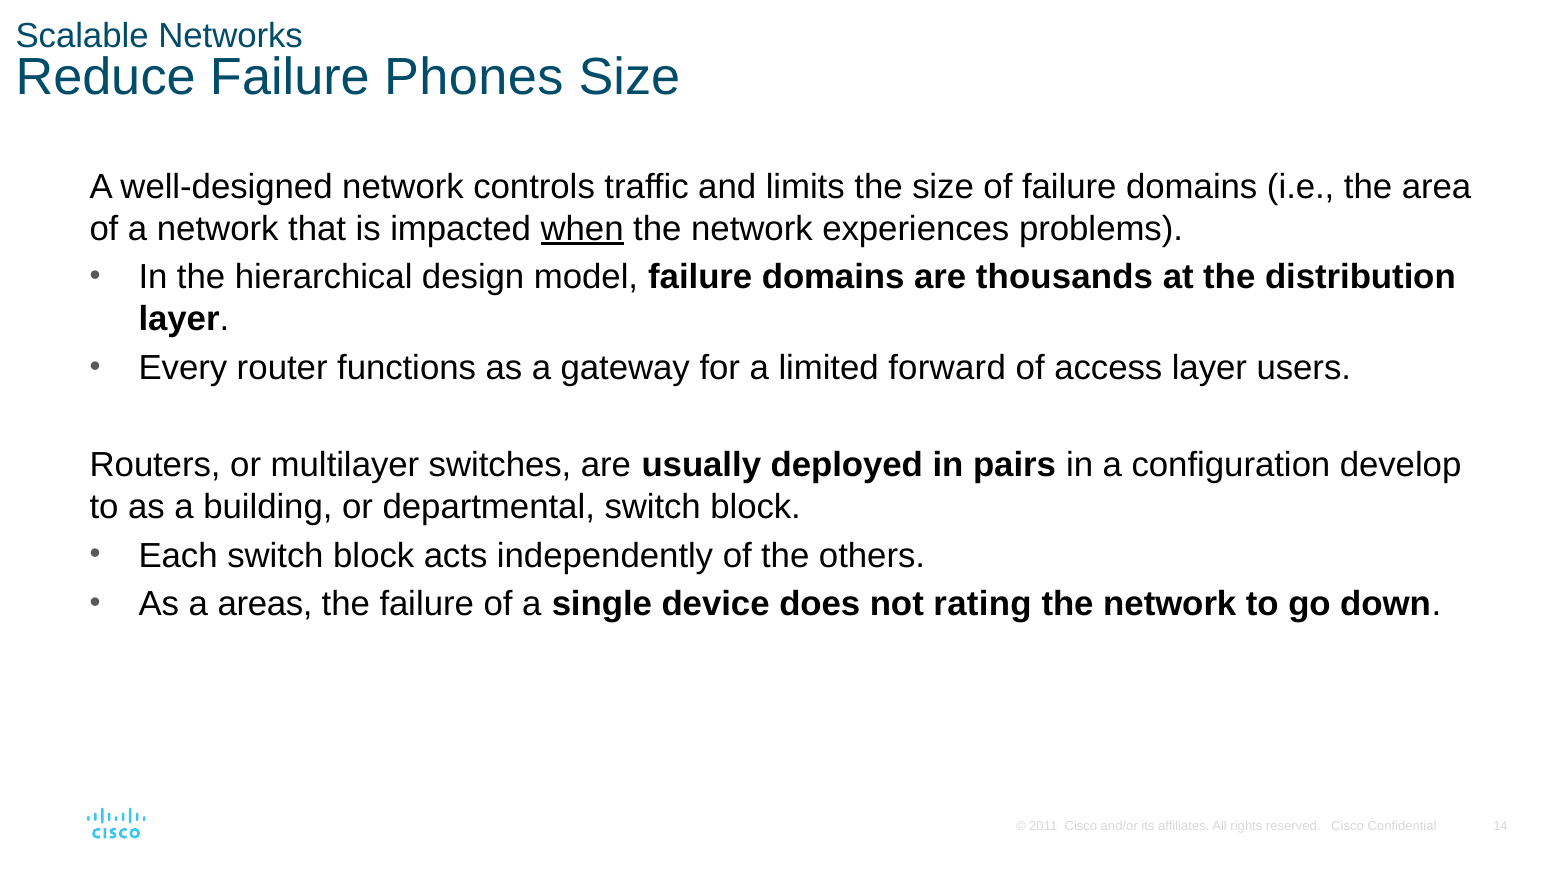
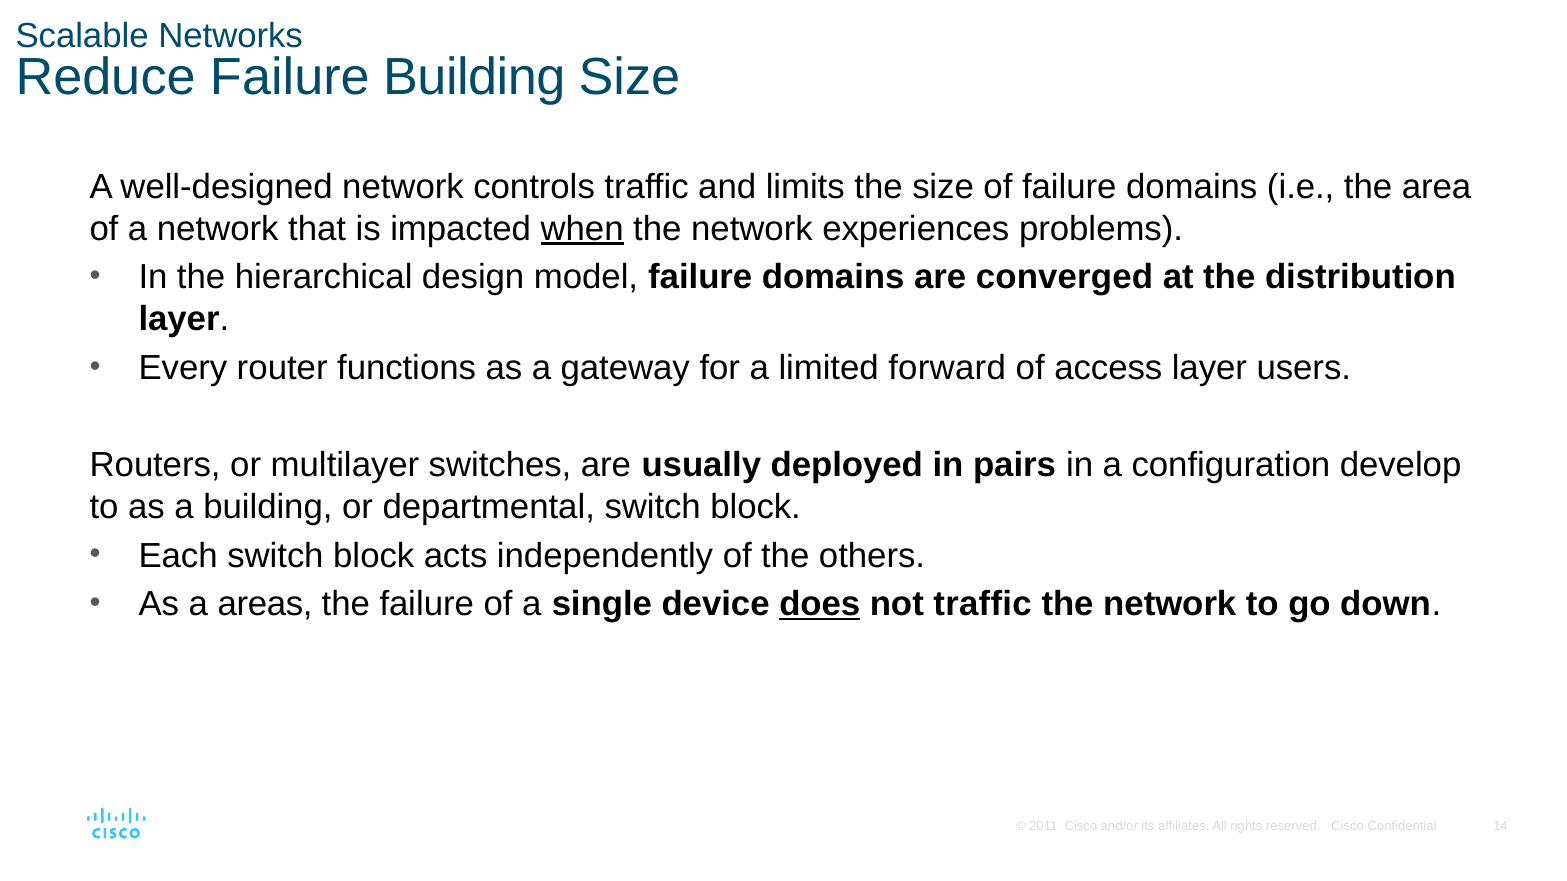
Failure Phones: Phones -> Building (474, 77)
thousands: thousands -> converged (1064, 277)
does underline: none -> present (820, 605)
not rating: rating -> traffic (983, 605)
